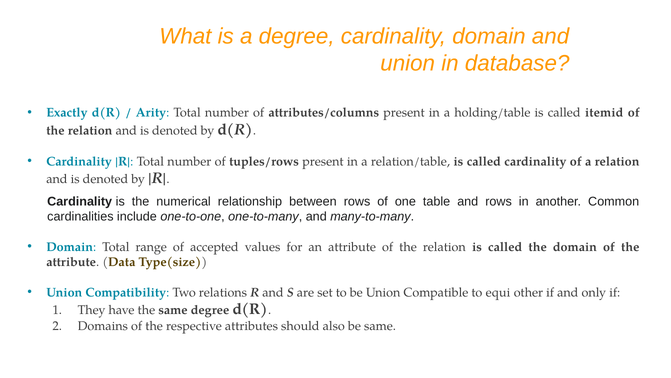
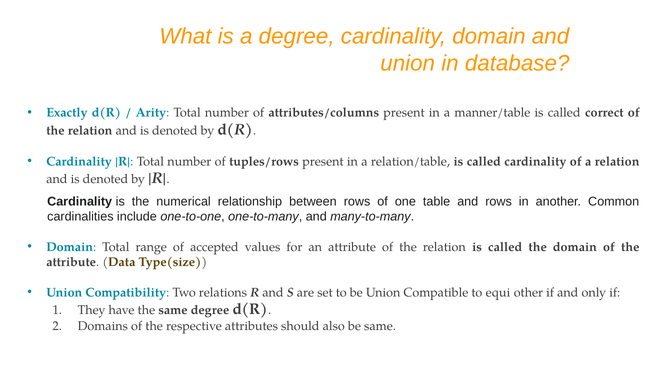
holding/table: holding/table -> manner/table (492, 112)
itemid: itemid -> correct (604, 112)
